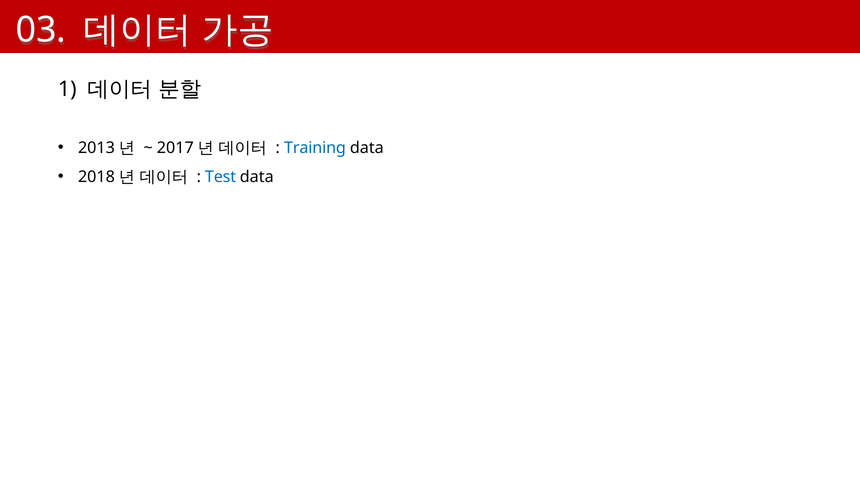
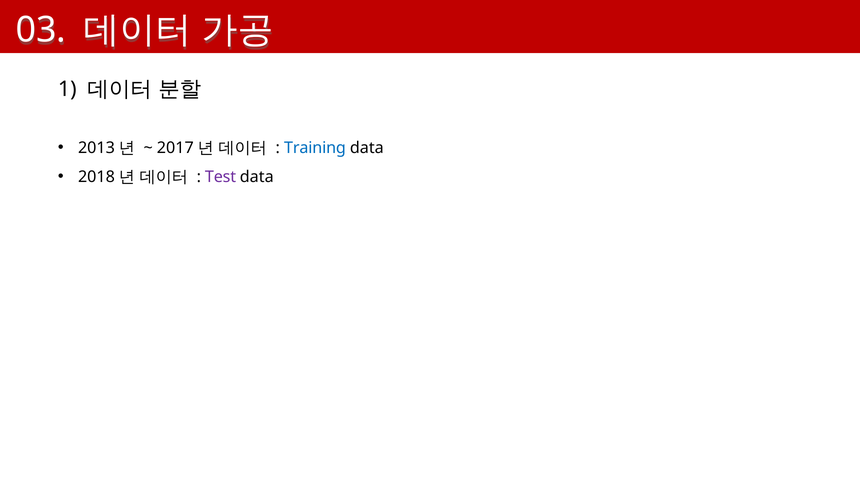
Test colour: blue -> purple (221, 177)
